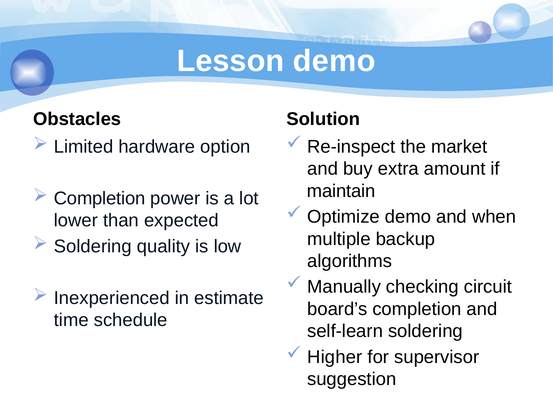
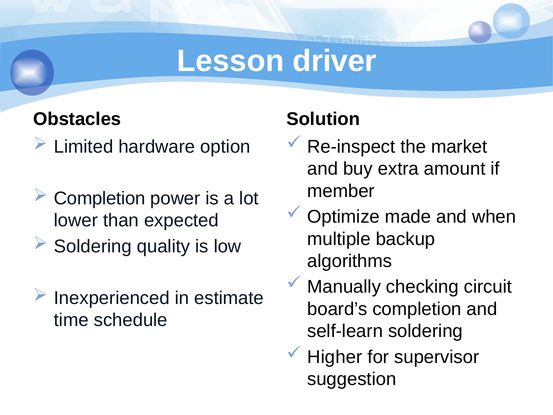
Lesson demo: demo -> driver (335, 61)
maintain: maintain -> member (341, 191)
Optimize demo: demo -> made (408, 217)
